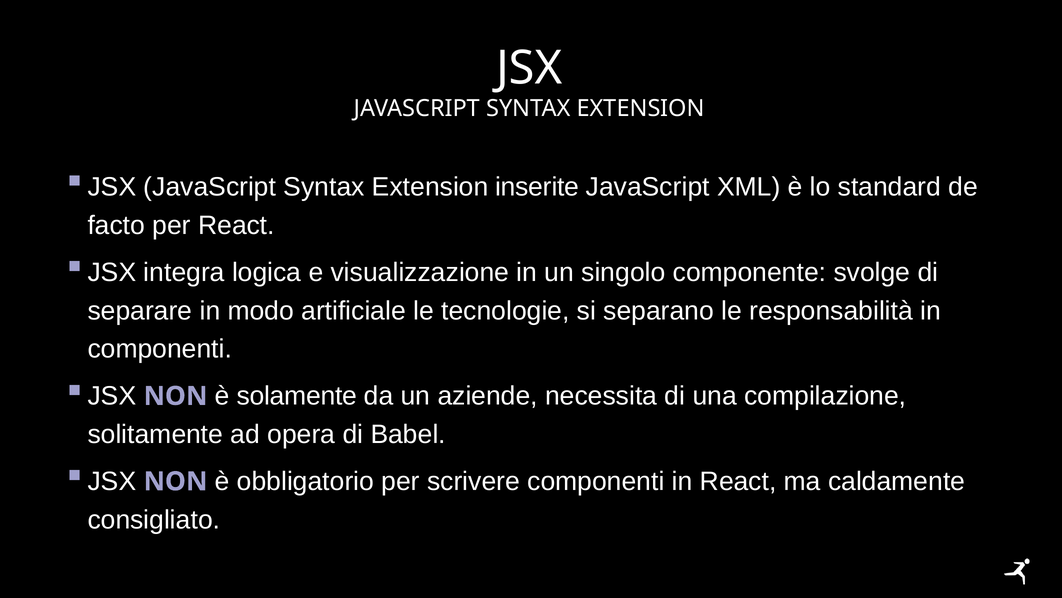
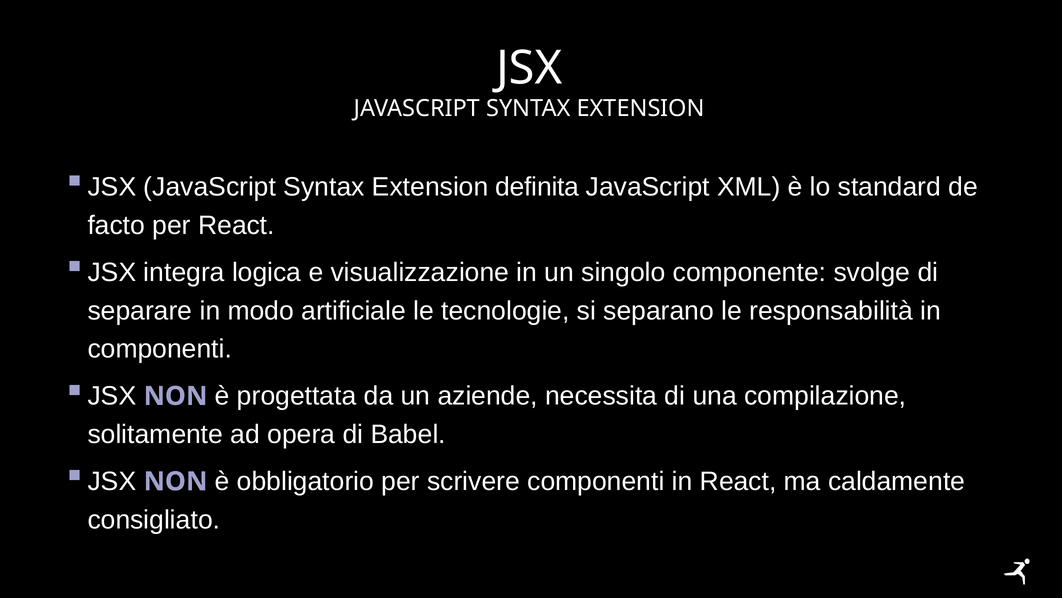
inserite: inserite -> definita (537, 187)
solamente: solamente -> progettata (297, 396)
